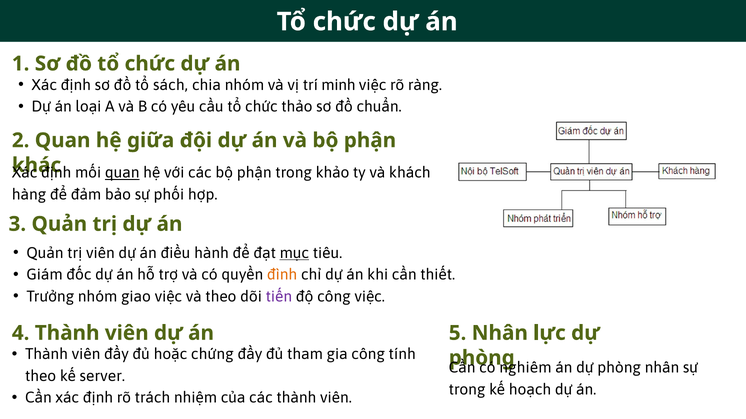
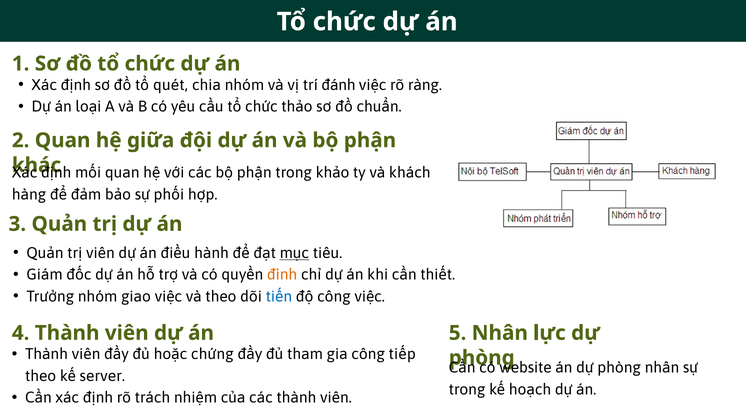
sách: sách -> quét (170, 85)
minh: minh -> đánh (338, 85)
quan underline: present -> none (122, 173)
tiến colour: purple -> blue (279, 297)
tính: tính -> tiếp (402, 355)
nghiêm: nghiêm -> website (525, 368)
